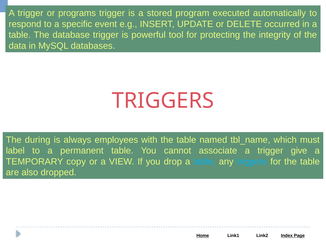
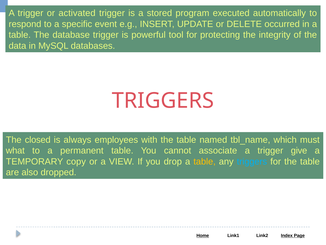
programs: programs -> activated (77, 13)
during: during -> closed (38, 139)
label: label -> what (15, 150)
table colour: light blue -> yellow (205, 161)
